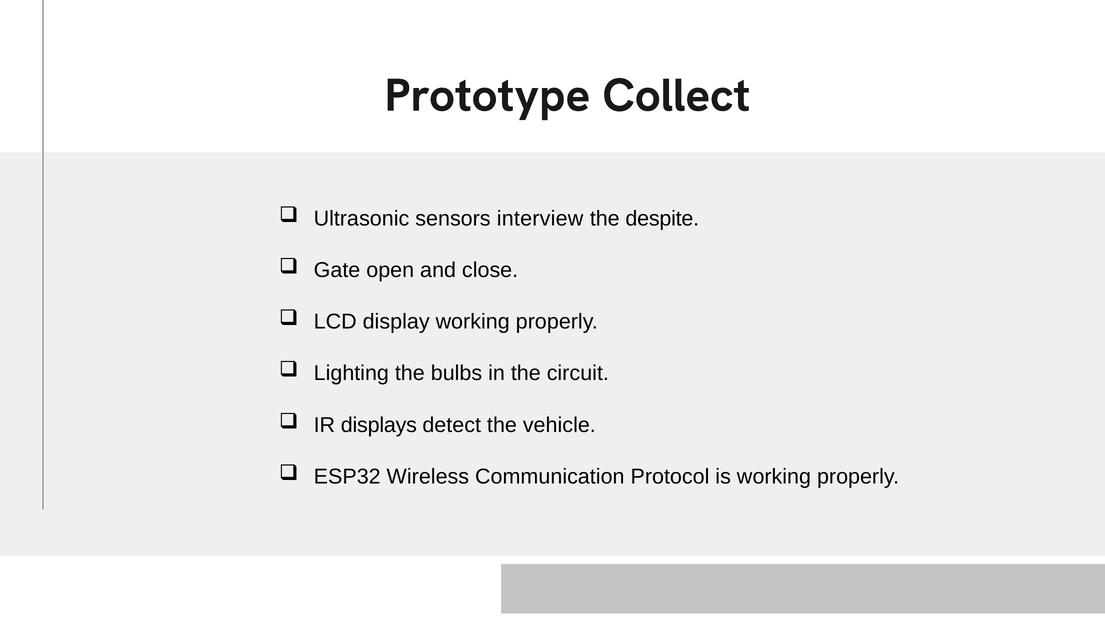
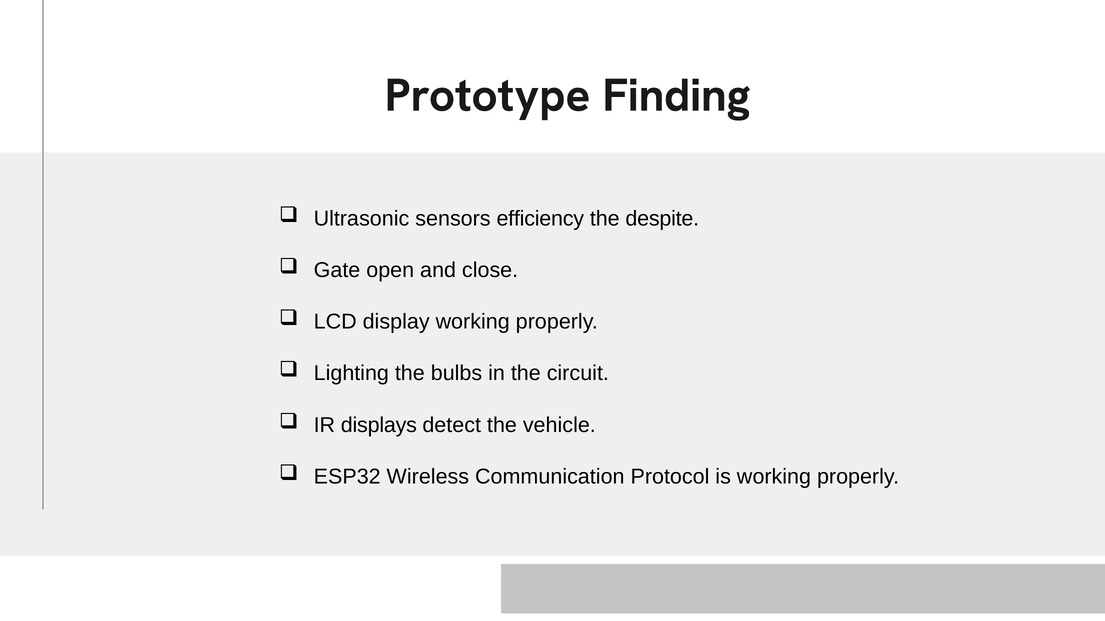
Collect: Collect -> Finding (676, 96)
interview: interview -> efficiency (540, 219)
